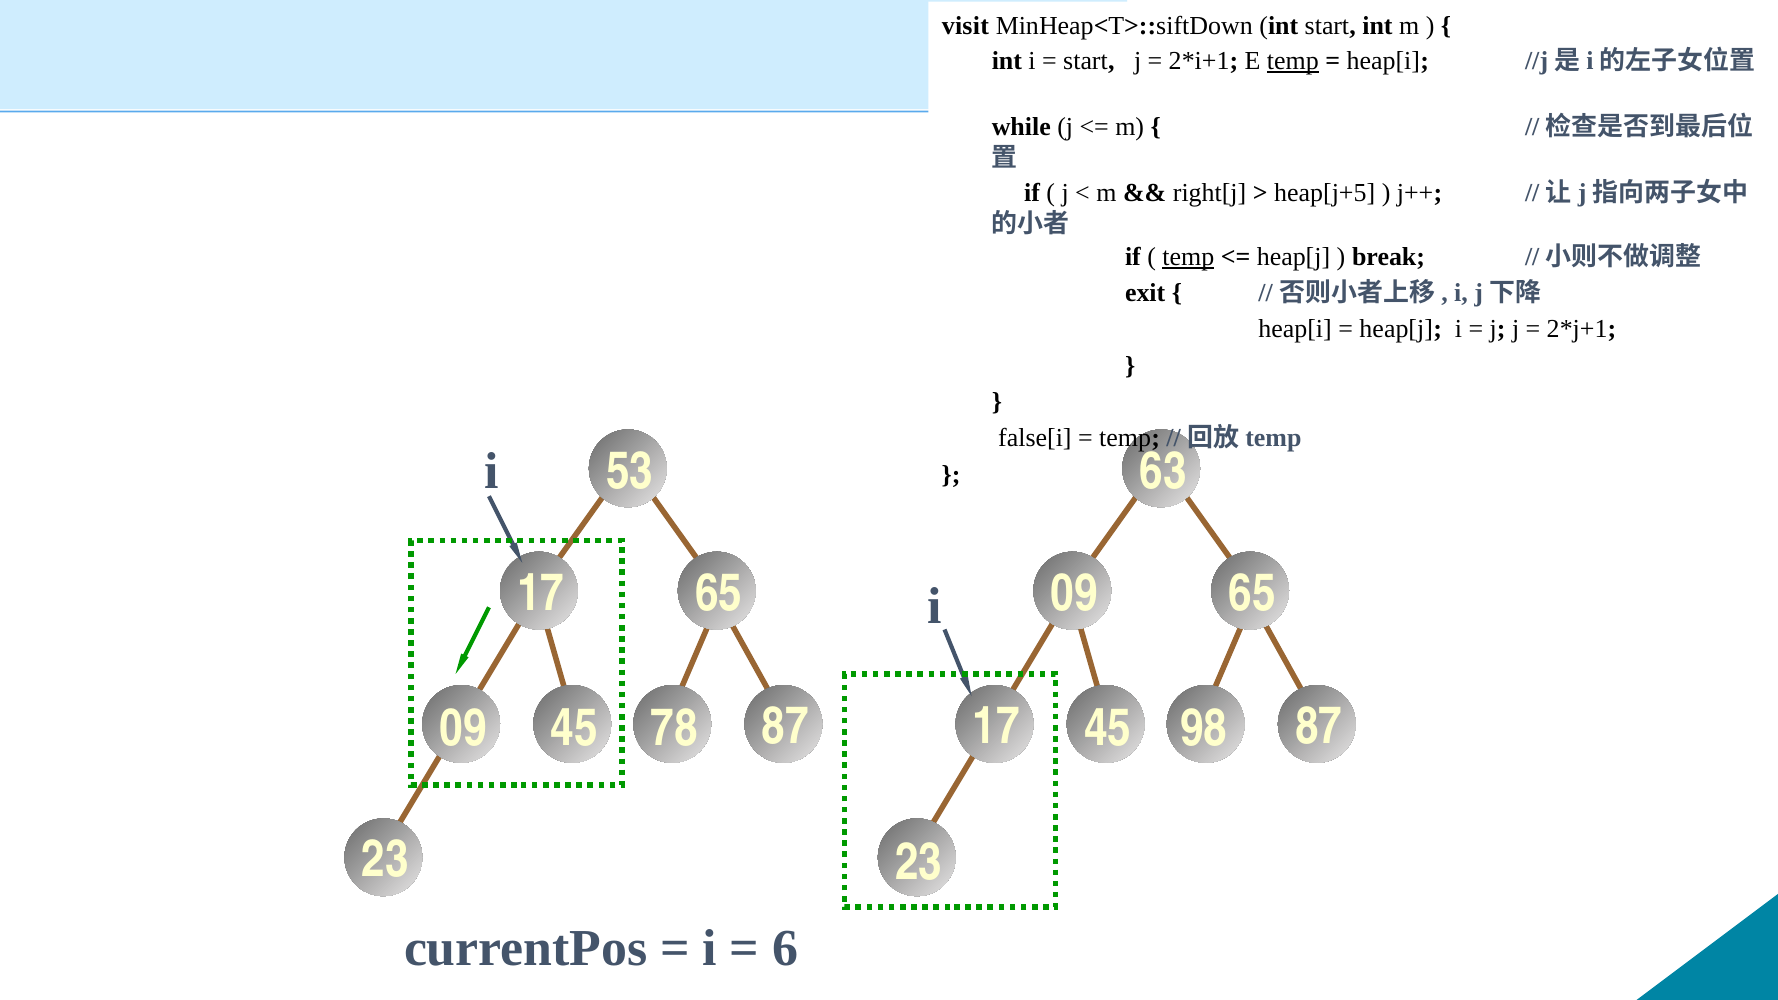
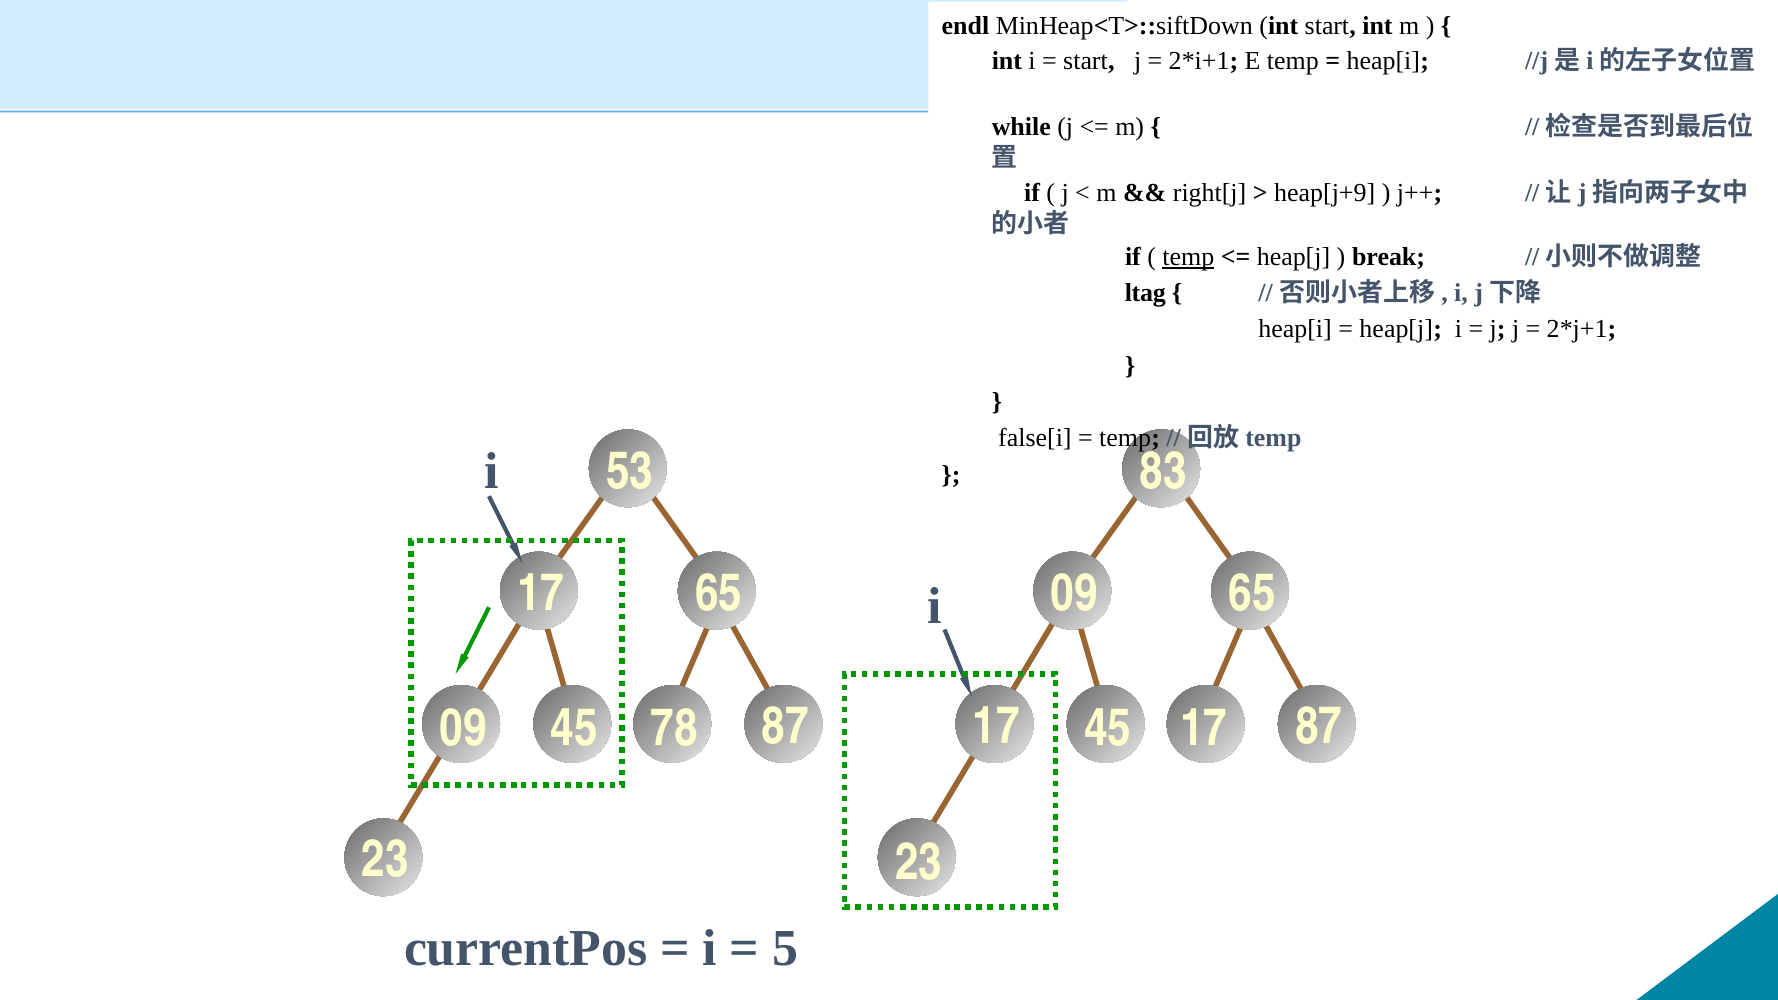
visit: visit -> endl (965, 26)
temp underline: present -> none (1293, 61)
heap[j+5: heap[j+5 -> heap[j+9 (1325, 193)
exit: exit -> ltag (1145, 293)
63: 63 -> 83 (1163, 471)
78 98: 98 -> 17 (1204, 729)
6: 6 -> 5 (785, 949)
